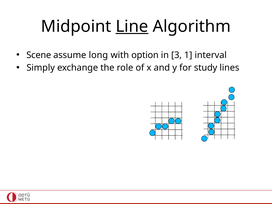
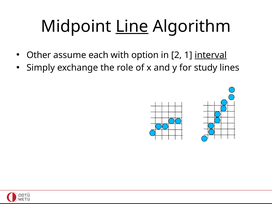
Scene: Scene -> Other (39, 55)
long: long -> each (98, 55)
3: 3 -> 2 (176, 55)
interval underline: none -> present (211, 55)
